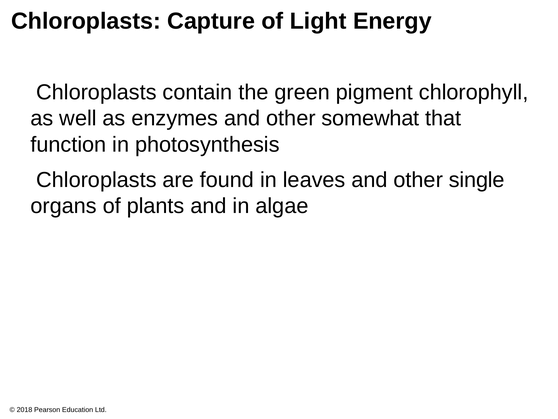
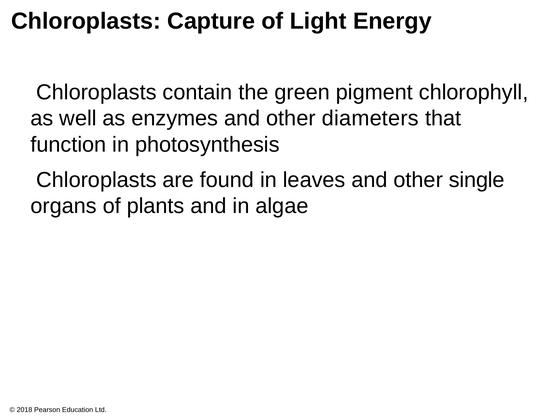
somewhat: somewhat -> diameters (370, 118)
